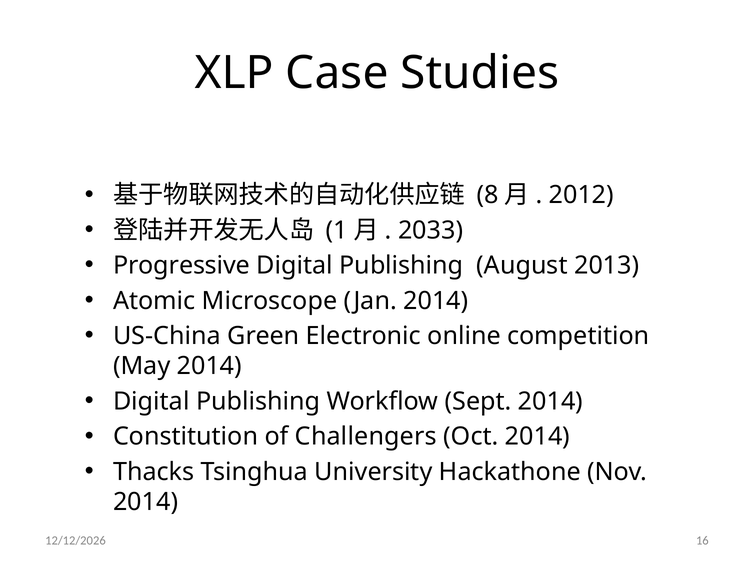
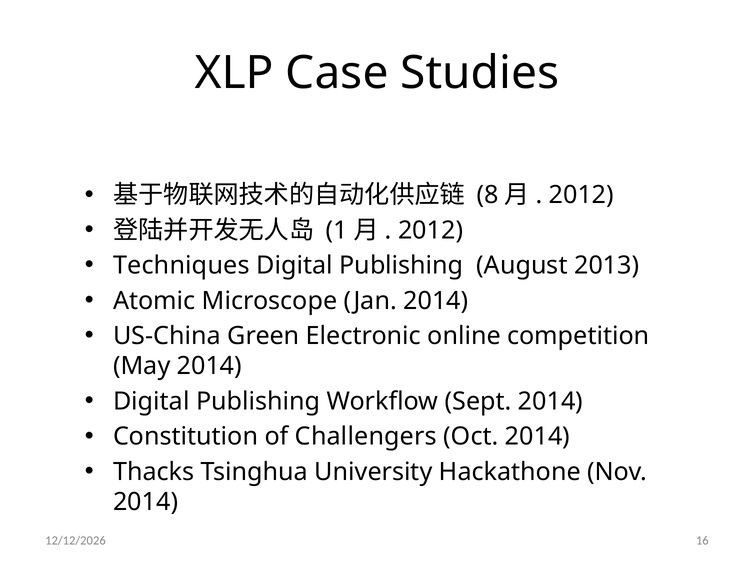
2033: 2033 -> 2012 (431, 230)
Progressive: Progressive -> Techniques (181, 265)
